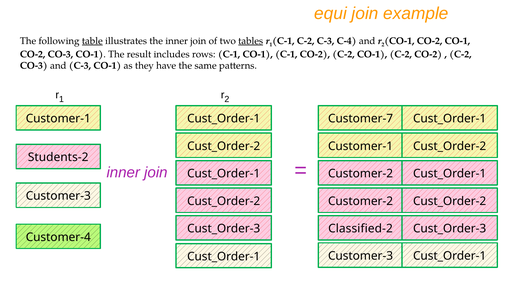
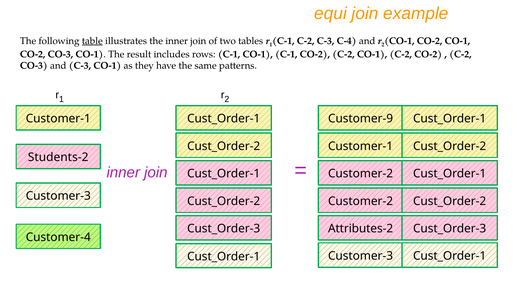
tables underline: present -> none (251, 41)
Customer-7: Customer-7 -> Customer-9 (361, 119)
Classified-2: Classified-2 -> Attributes-2 (361, 228)
